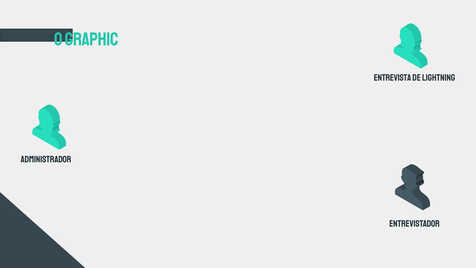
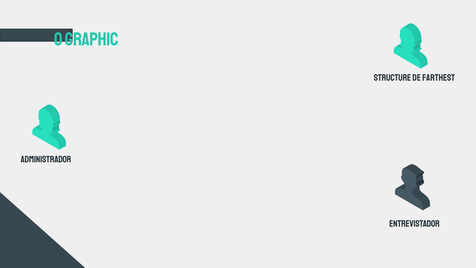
Entrevista: Entrevista -> Structure (392, 78)
lightning: lightning -> farthest (439, 78)
